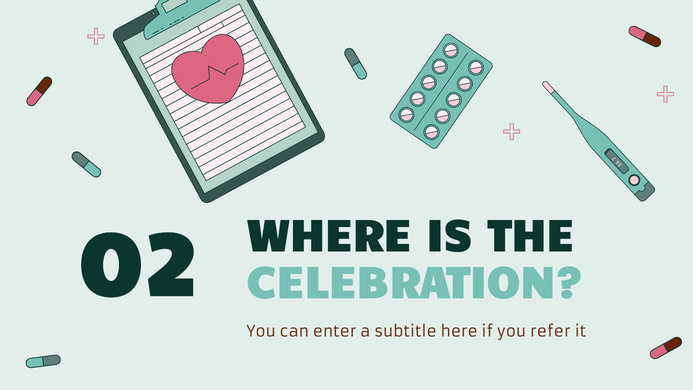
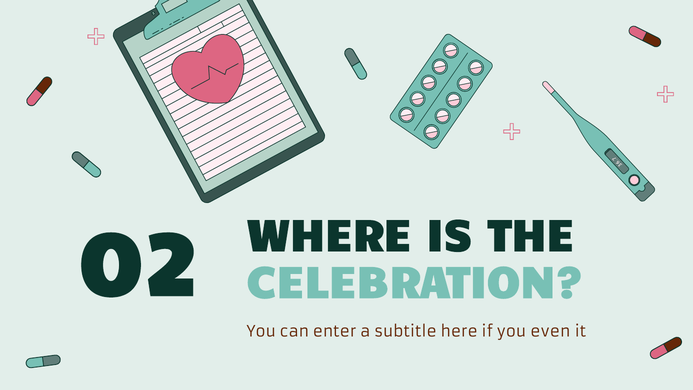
refer: refer -> even (550, 332)
